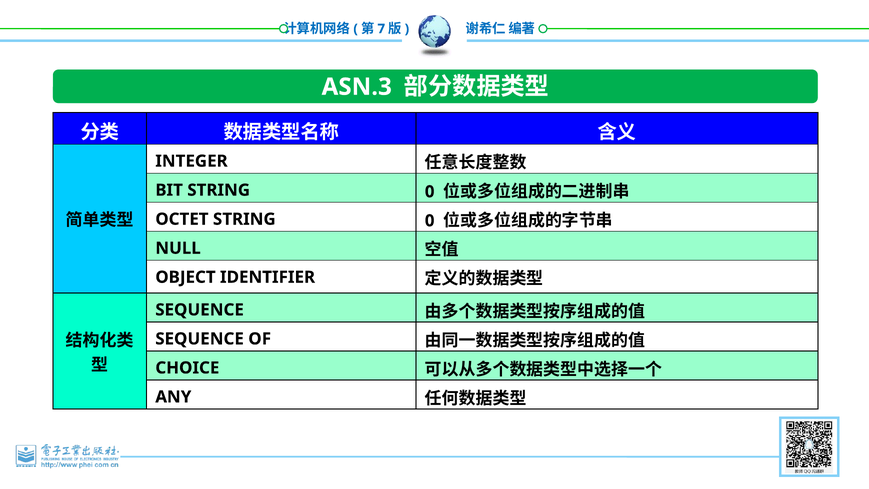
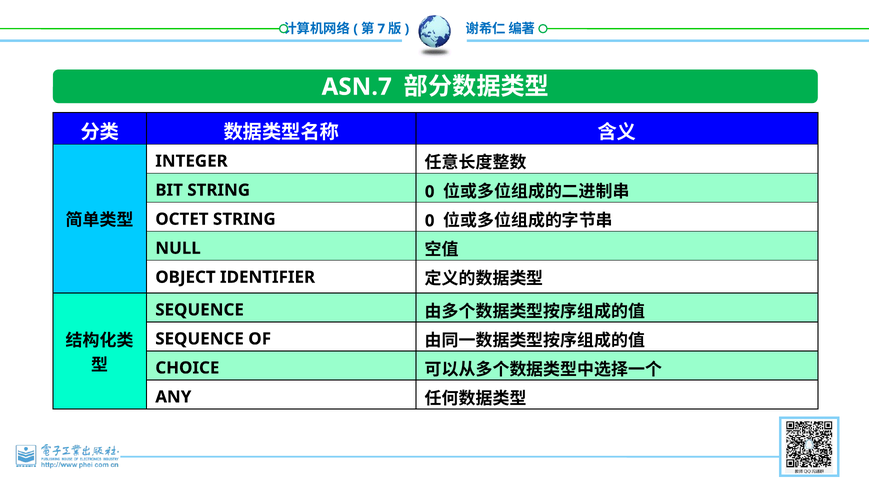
ASN.3: ASN.3 -> ASN.7 (357, 87)
